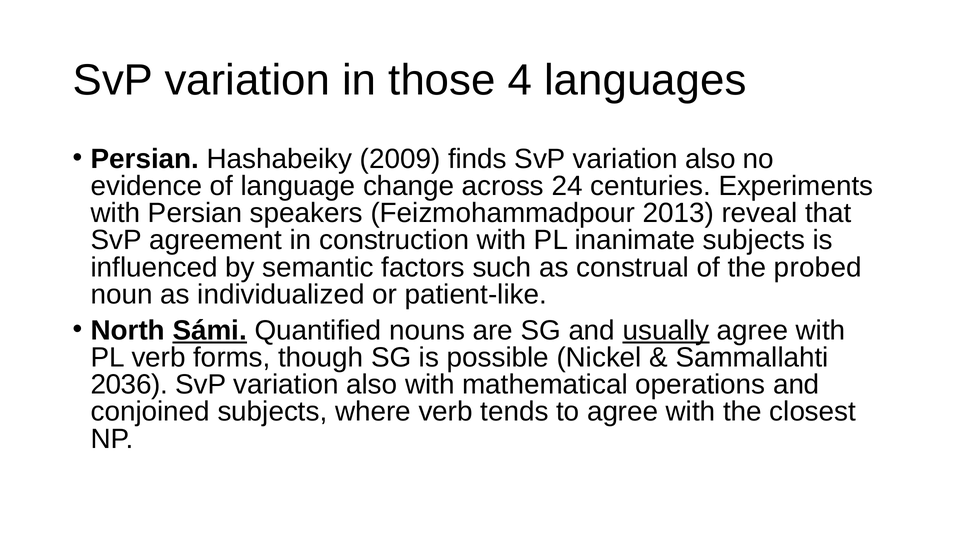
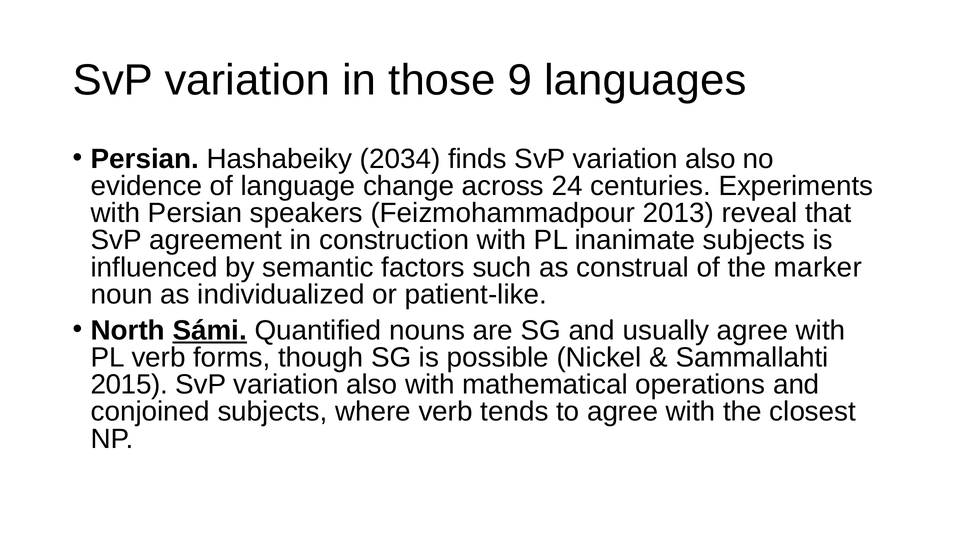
4: 4 -> 9 (520, 80)
2009: 2009 -> 2034 (400, 159)
probed: probed -> marker (818, 268)
usually underline: present -> none (666, 331)
2036: 2036 -> 2015 (129, 385)
